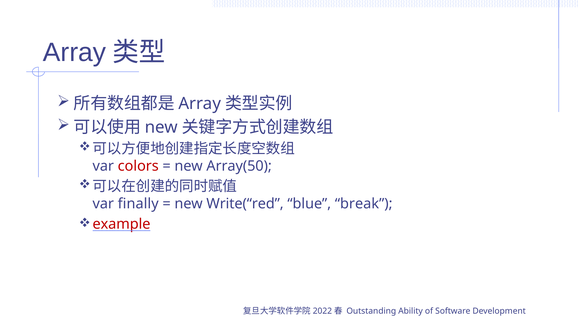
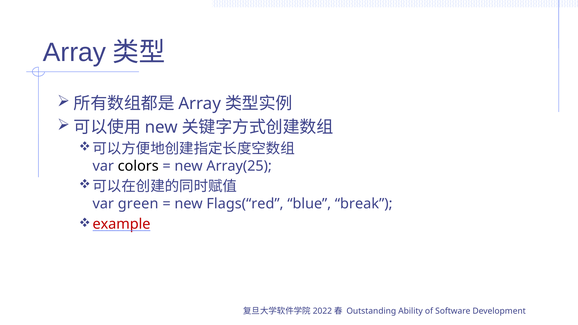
colors colour: red -> black (138, 166)
Array(50: Array(50 -> Array(25 (239, 166)
finally: finally -> green (138, 204)
Write(“red: Write(“red -> Flags(“red (245, 204)
